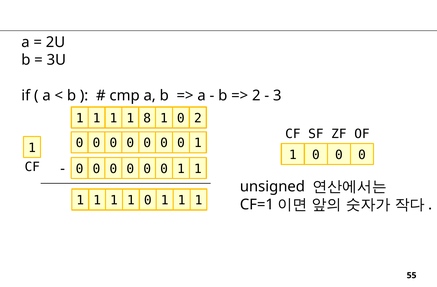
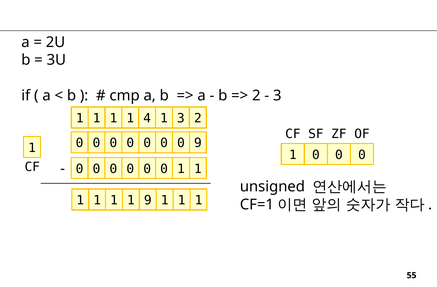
8: 8 -> 4 (147, 118)
0: 0 -> 3 (181, 118)
1: 1 -> 9 (198, 143)
0: 0 -> 9 (148, 200)
